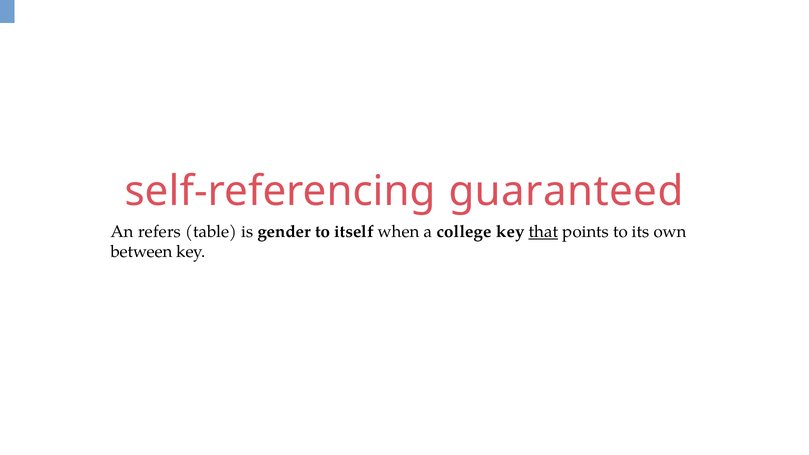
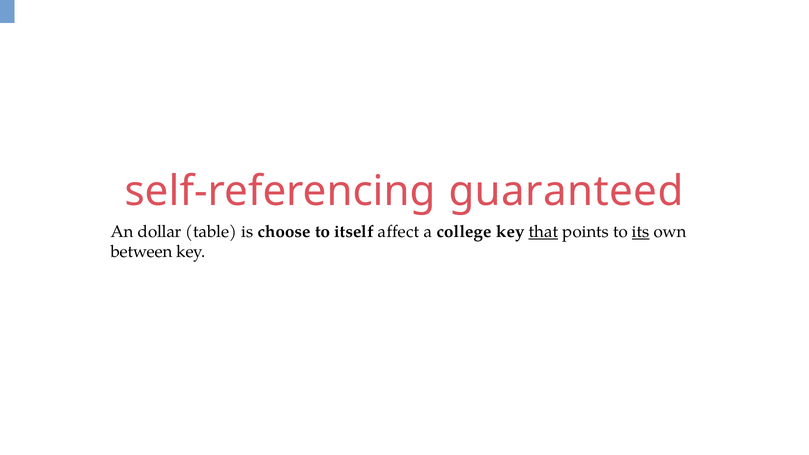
refers: refers -> dollar (160, 232)
gender: gender -> choose (284, 232)
when: when -> affect (399, 232)
its underline: none -> present (641, 232)
